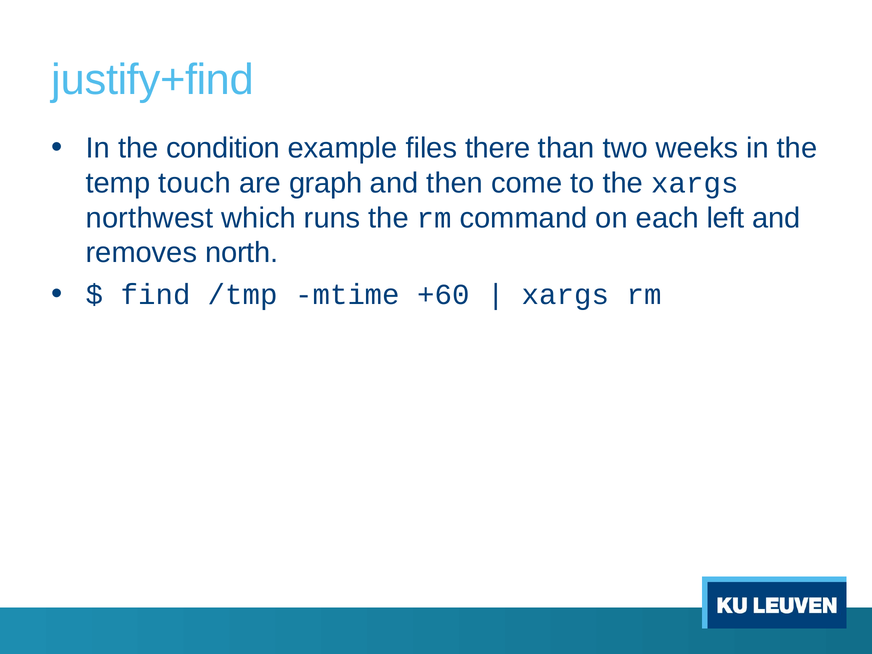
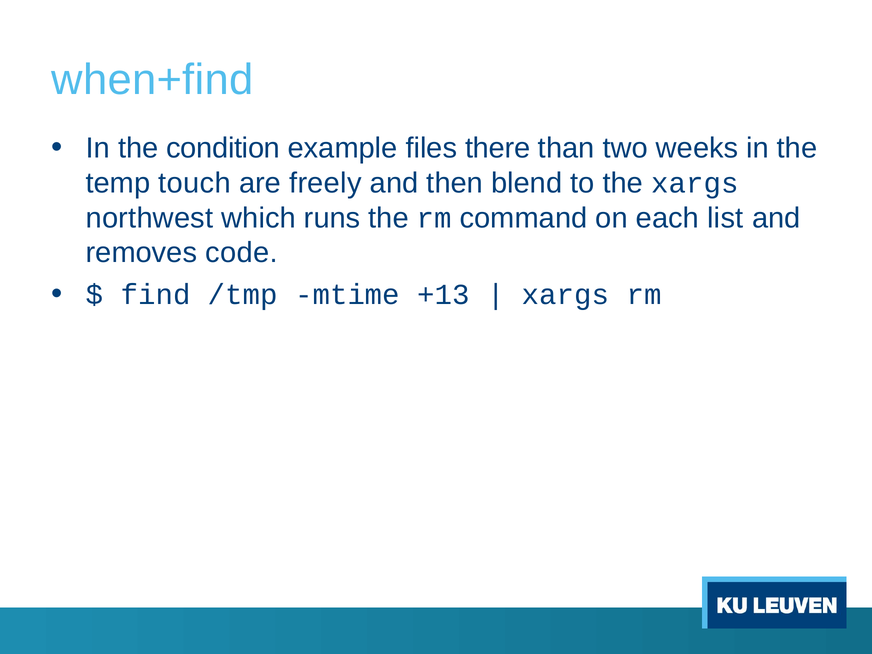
justify+find: justify+find -> when+find (152, 80)
graph: graph -> freely (325, 183)
come: come -> blend (527, 183)
left: left -> list (725, 218)
north: north -> code (241, 253)
+60: +60 -> +13 (443, 295)
